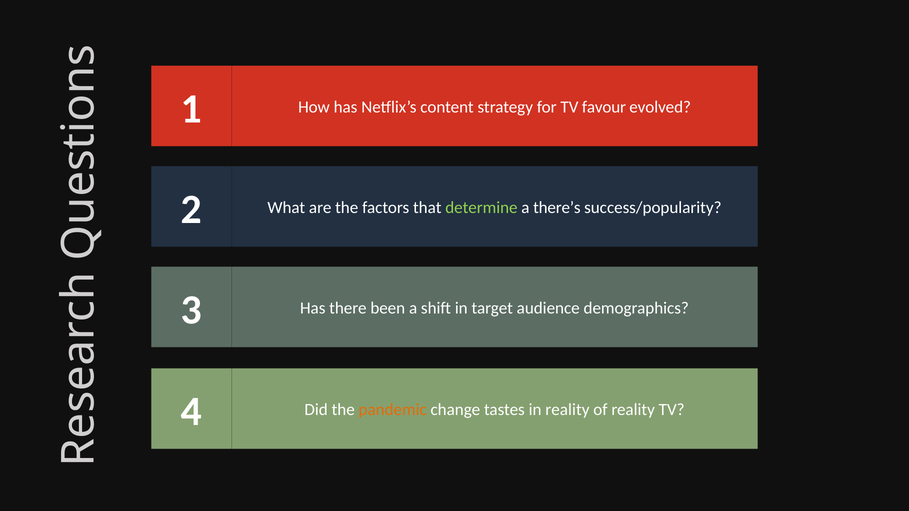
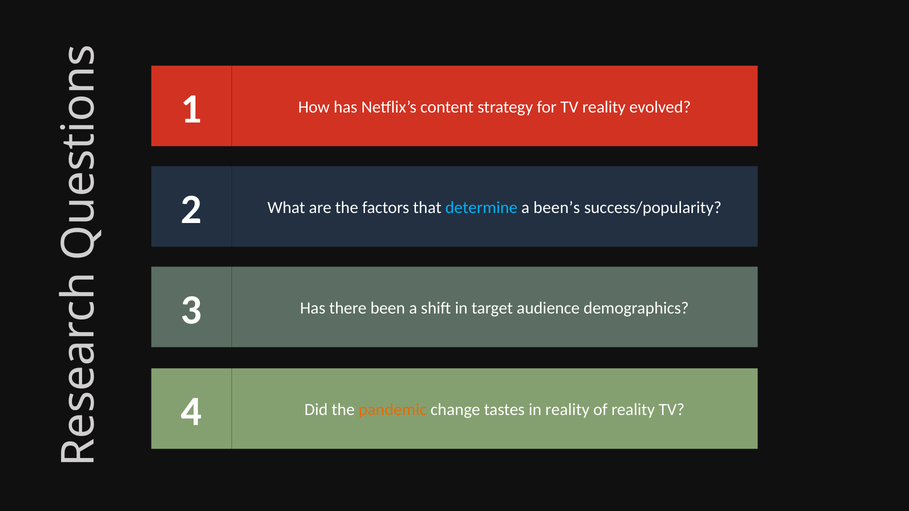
TV favour: favour -> reality (604, 107)
determine colour: light green -> light blue (481, 208)
there’s: there’s -> been’s (557, 208)
